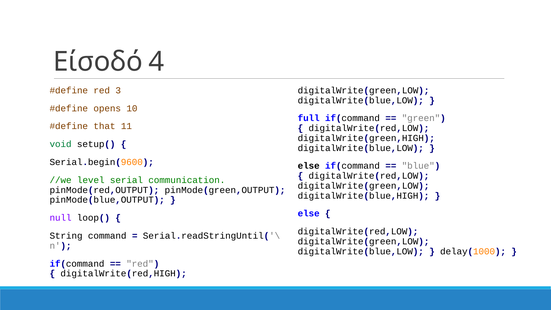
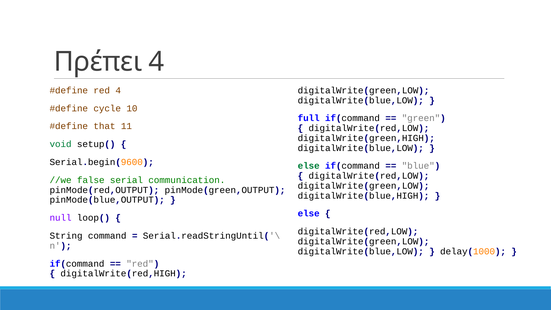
Είσοδό: Είσοδό -> Πρέπει (98, 62)
red 3: 3 -> 4 (118, 90)
opens: opens -> cycle (107, 108)
else colour: black -> green (309, 166)
level: level -> false (91, 180)
